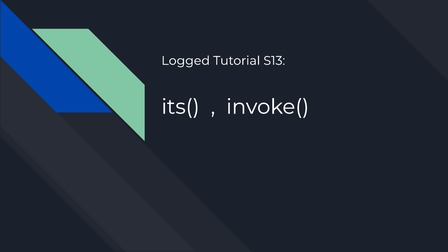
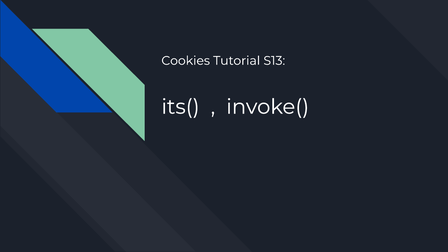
Logged: Logged -> Cookies (186, 61)
